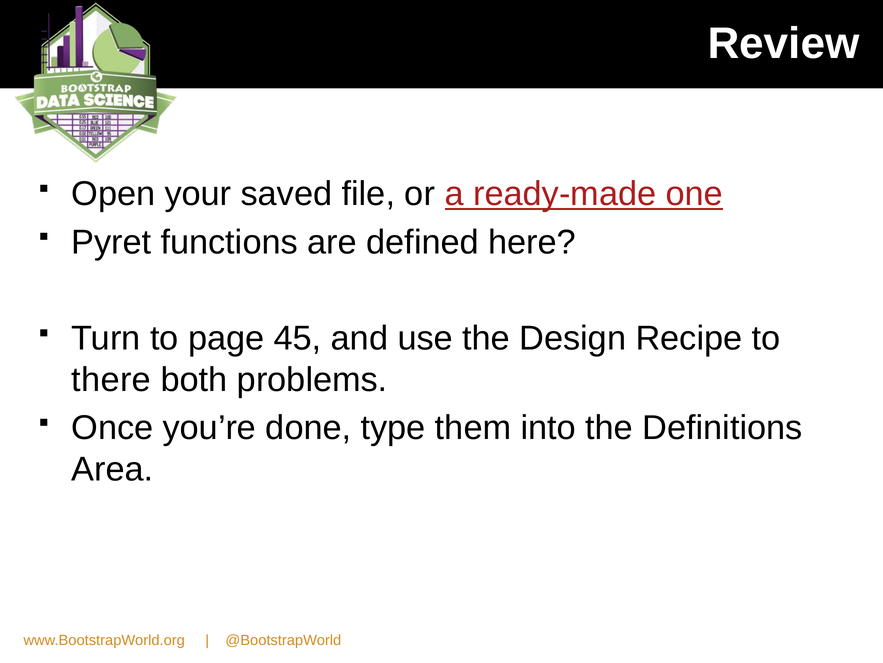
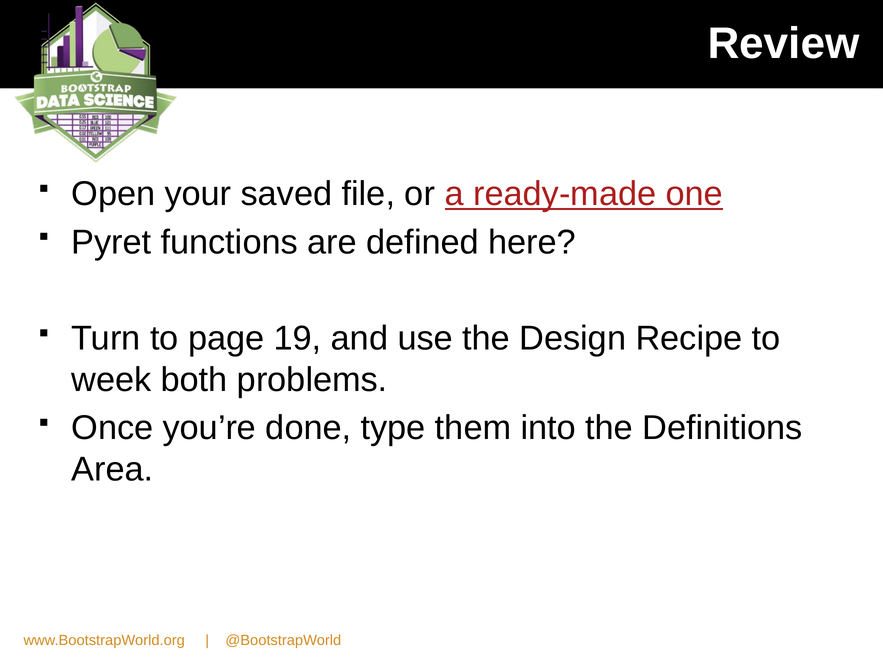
45: 45 -> 19 (298, 338)
there: there -> week (111, 379)
